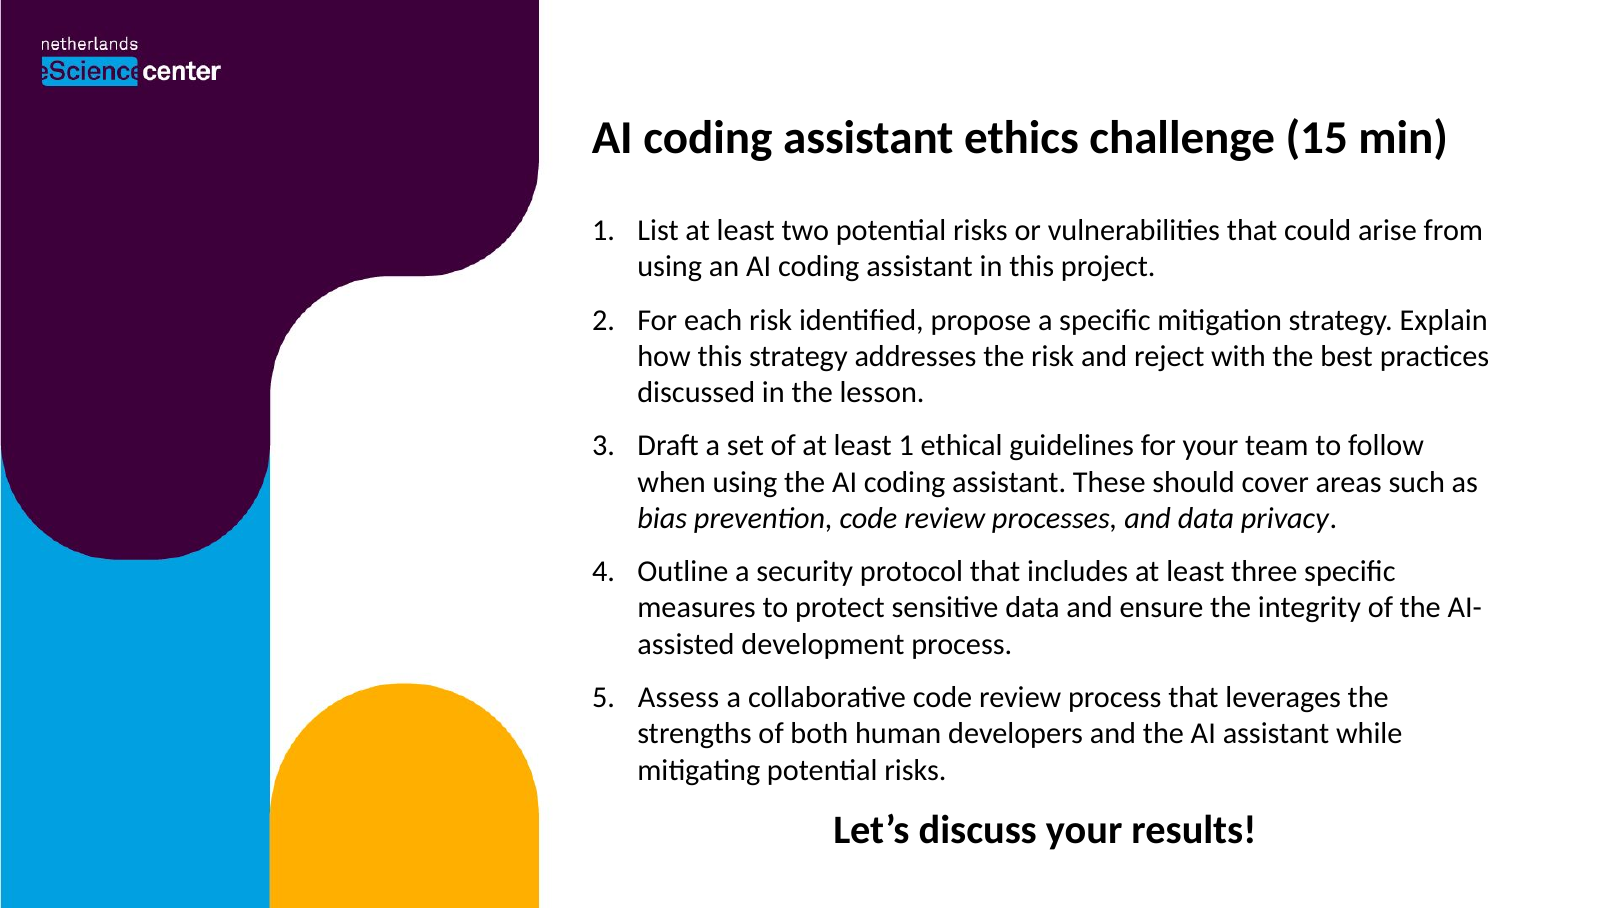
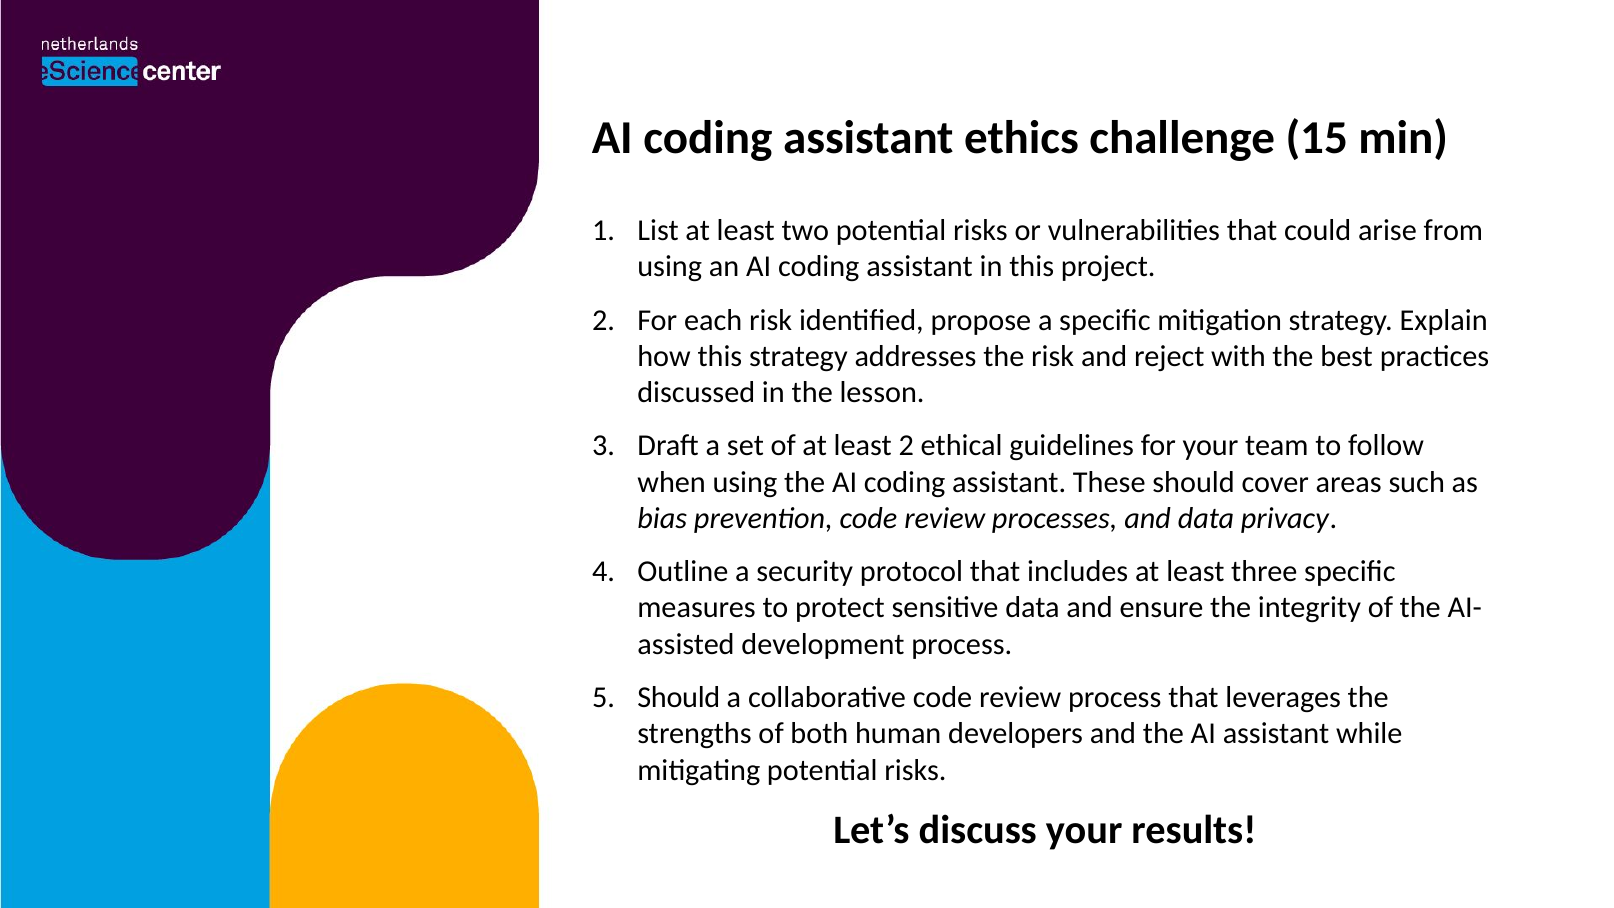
least 1: 1 -> 2 (906, 446)
5 Assess: Assess -> Should (679, 697)
